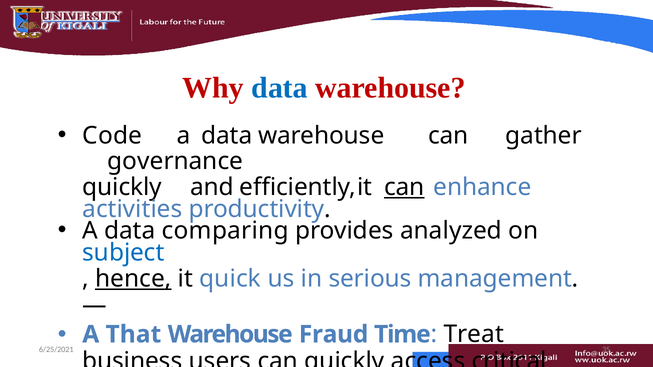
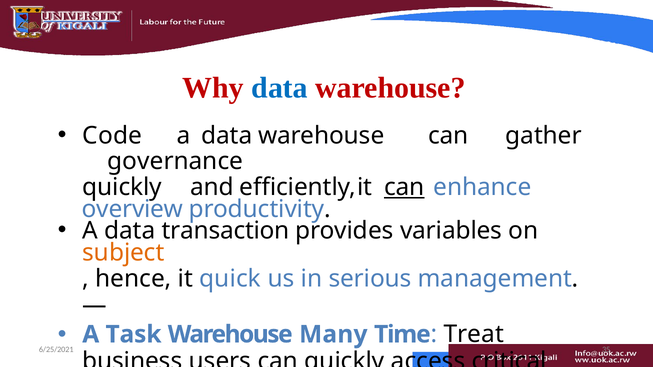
activities: activities -> overview (132, 209)
comparing: comparing -> transaction (226, 231)
analyzed: analyzed -> variables (451, 231)
subject colour: blue -> orange (123, 253)
hence underline: present -> none (133, 279)
That: That -> Task (134, 335)
Fraud: Fraud -> Many (333, 335)
